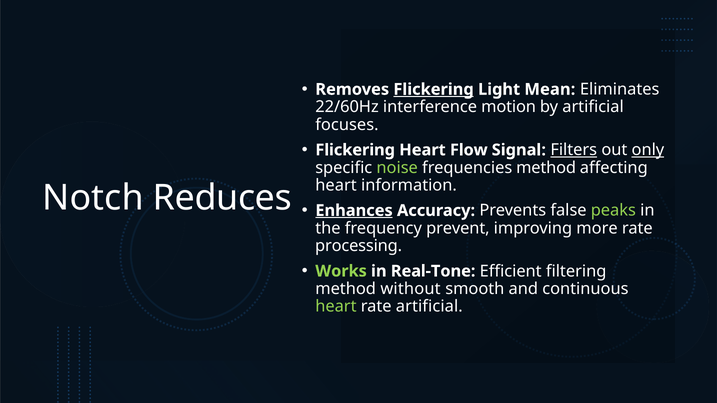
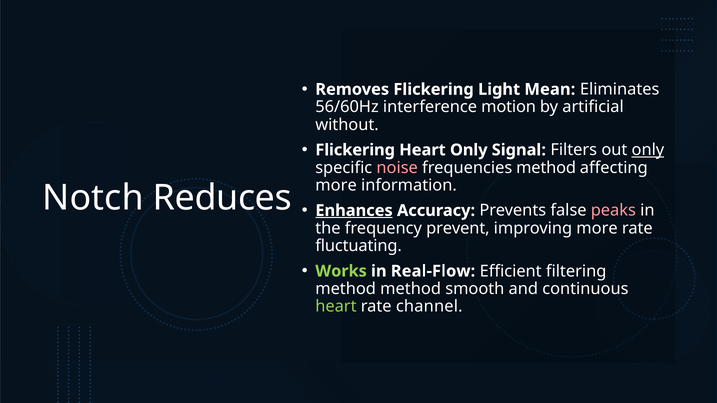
Flickering underline: present -> none (434, 89)
22/60Hz: 22/60Hz -> 56/60Hz (347, 107)
focuses: focuses -> without (347, 125)
Heart Flow: Flow -> Only (469, 150)
Filters underline: present -> none (574, 150)
noise colour: light green -> pink (397, 168)
heart: heart -> more (336, 185)
peaks colour: light green -> pink (613, 211)
processing: processing -> fluctuating (359, 246)
Real-Tone: Real-Tone -> Real-Flow (433, 271)
method without: without -> method (411, 289)
rate artificial: artificial -> channel (429, 307)
